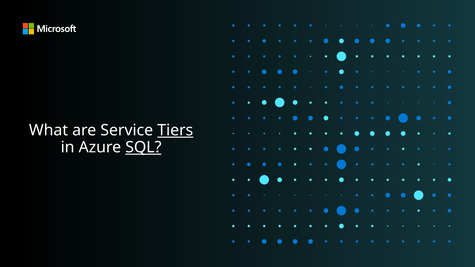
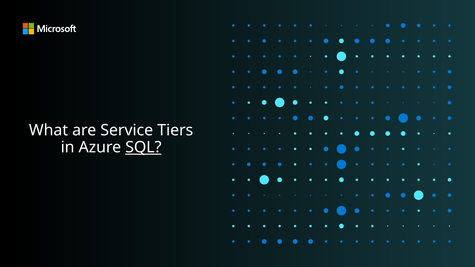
Tiers underline: present -> none (175, 130)
